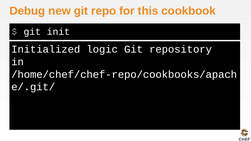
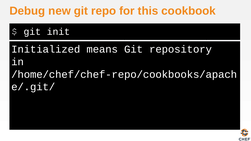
logic: logic -> means (102, 49)
